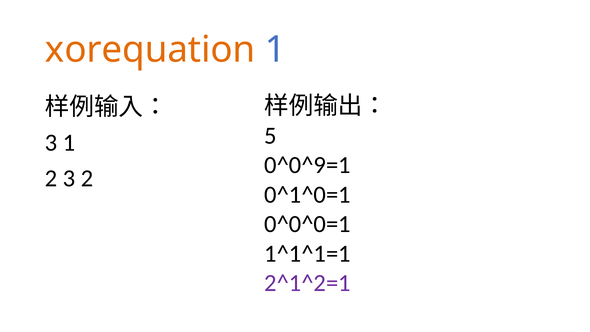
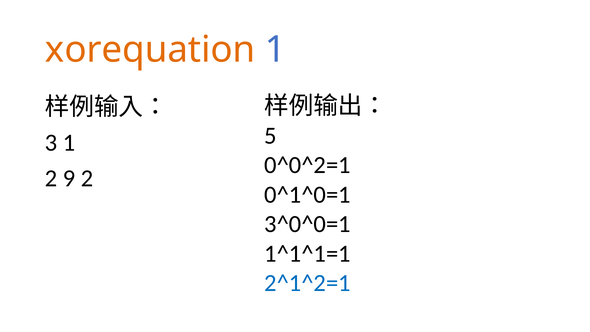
0^0^9=1: 0^0^9=1 -> 0^0^2=1 (307, 165)
2 3: 3 -> 9 (69, 178)
0^0^0=1: 0^0^0=1 -> 3^0^0=1 (307, 224)
2^1^2=1 colour: purple -> blue (307, 283)
